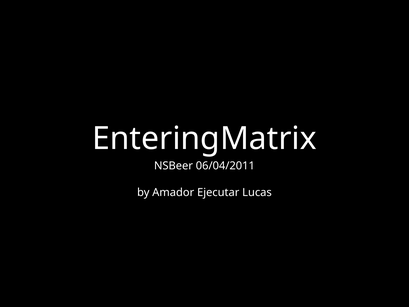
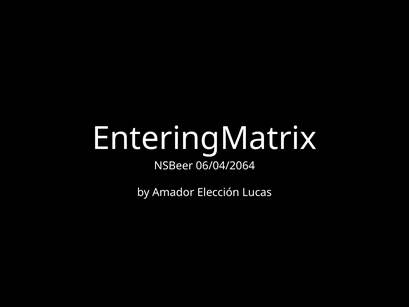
06/04/2011: 06/04/2011 -> 06/04/2064 (225, 166)
Ejecutar: Ejecutar -> Elección (218, 192)
